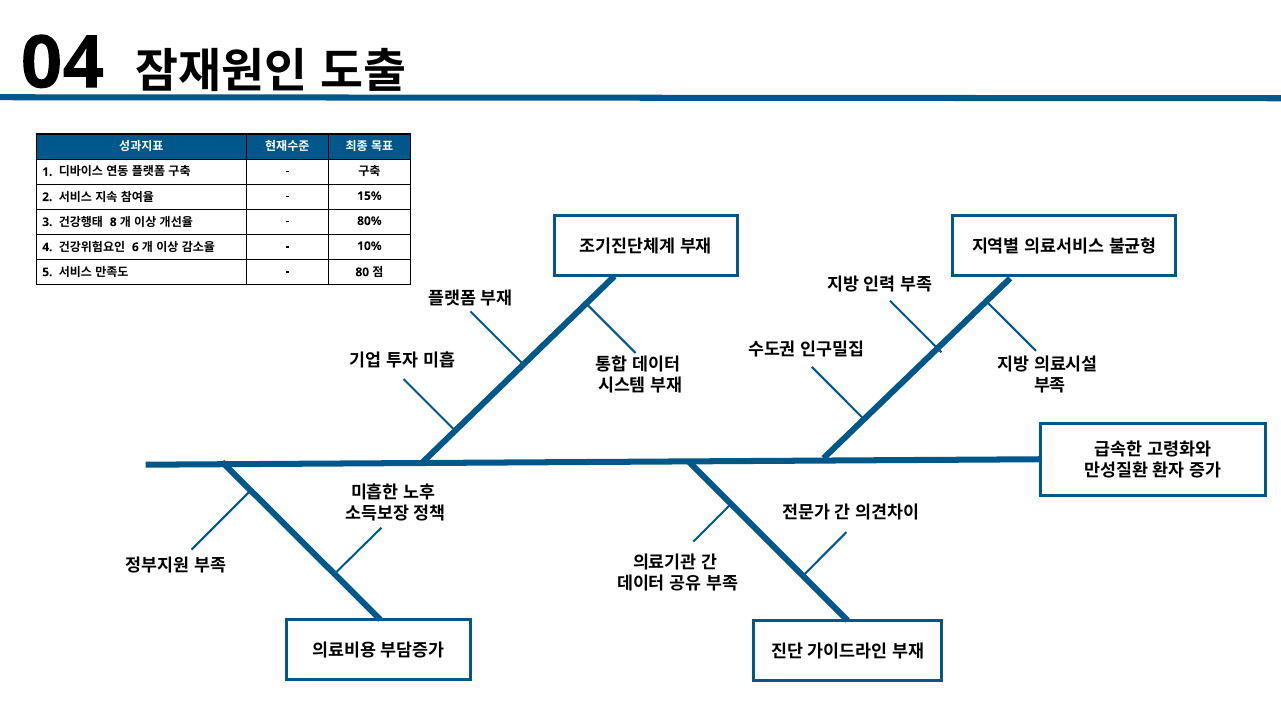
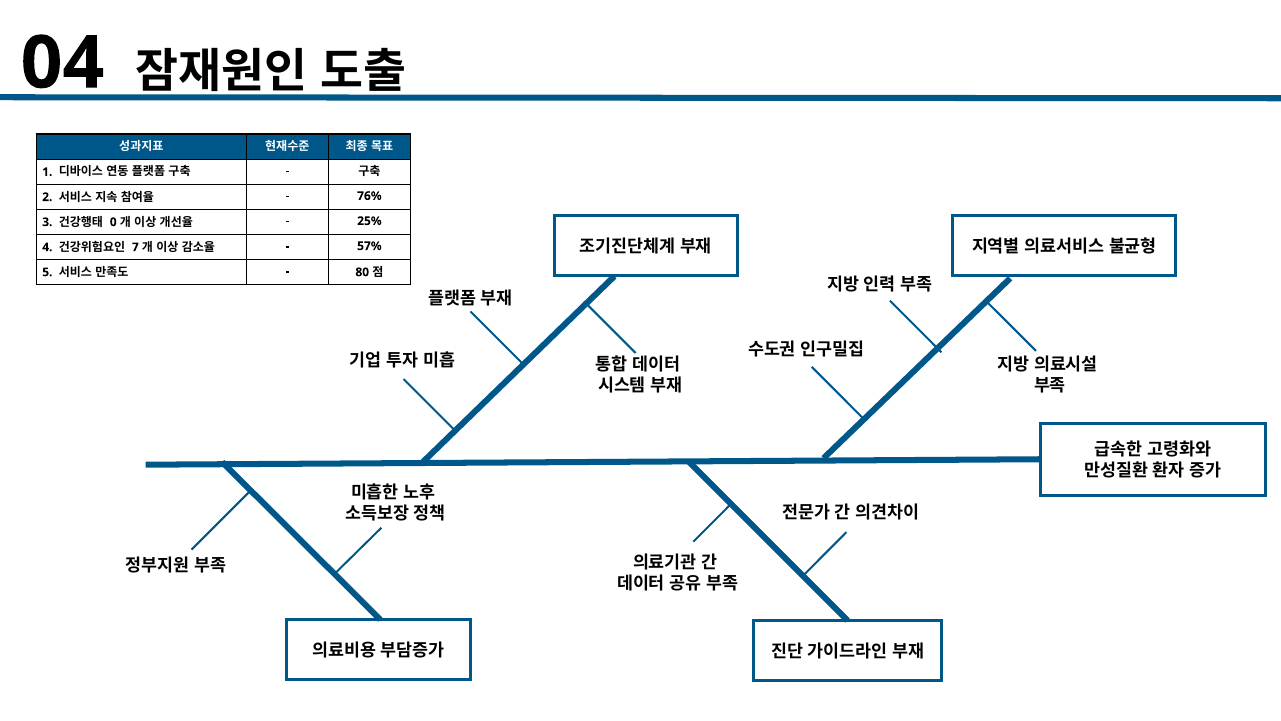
15%: 15% -> 76% (369, 196)
8: 8 -> 0 (113, 222)
80%: 80% -> 25% (369, 221)
6: 6 -> 7 (135, 247)
10%: 10% -> 57% (369, 246)
